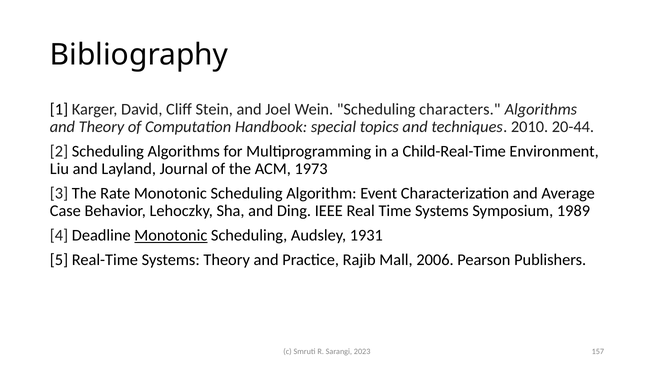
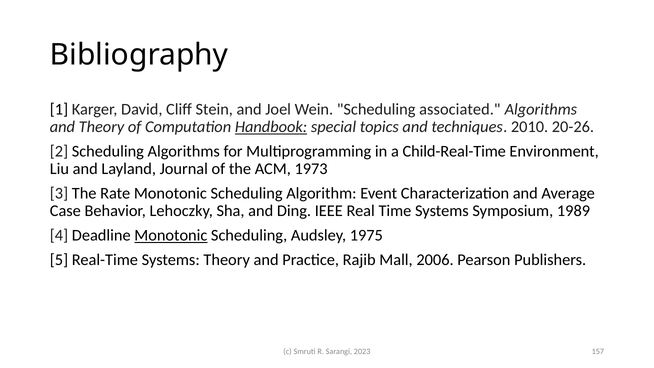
characters: characters -> associated (460, 109)
Handbook underline: none -> present (271, 127)
20-44: 20-44 -> 20-26 (573, 127)
1931: 1931 -> 1975 (366, 235)
